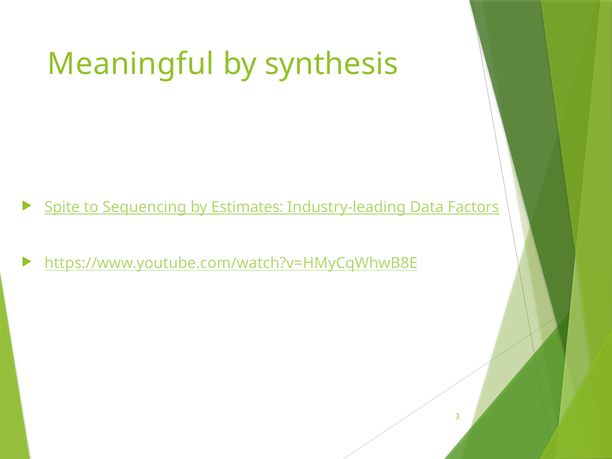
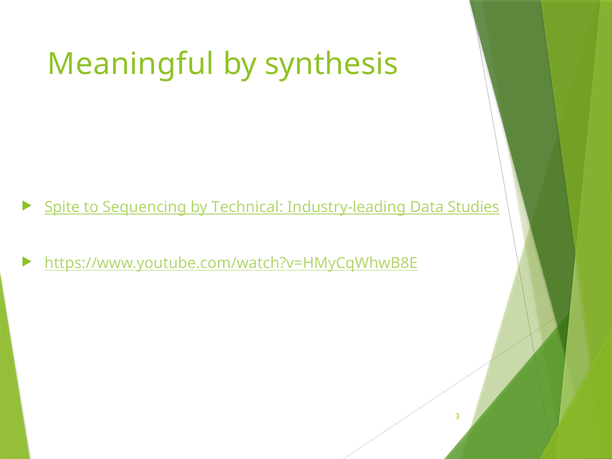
Estimates: Estimates -> Technical (247, 207)
Factors: Factors -> Studies (473, 207)
